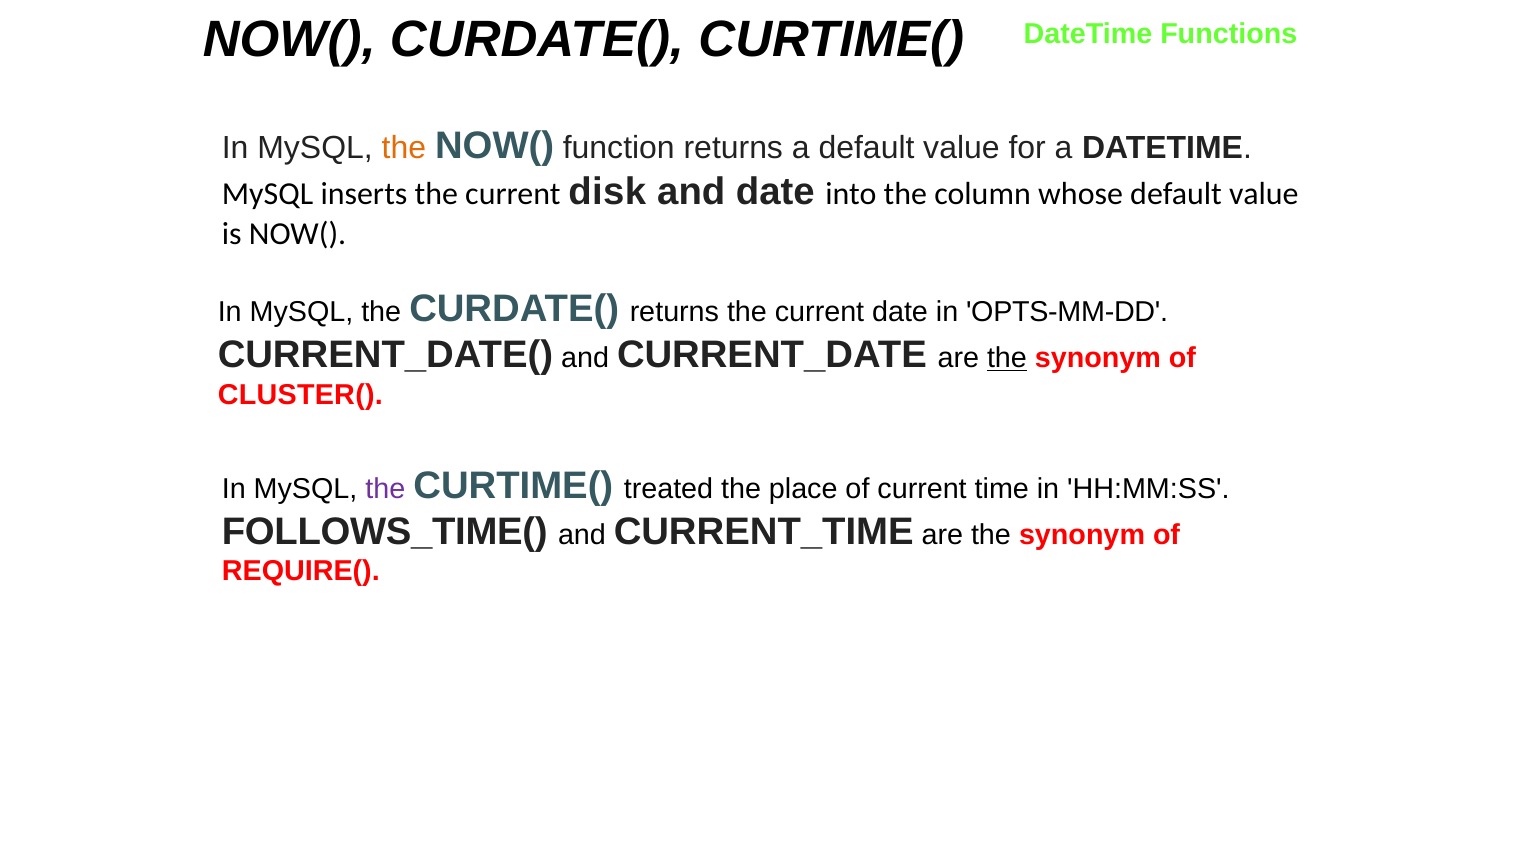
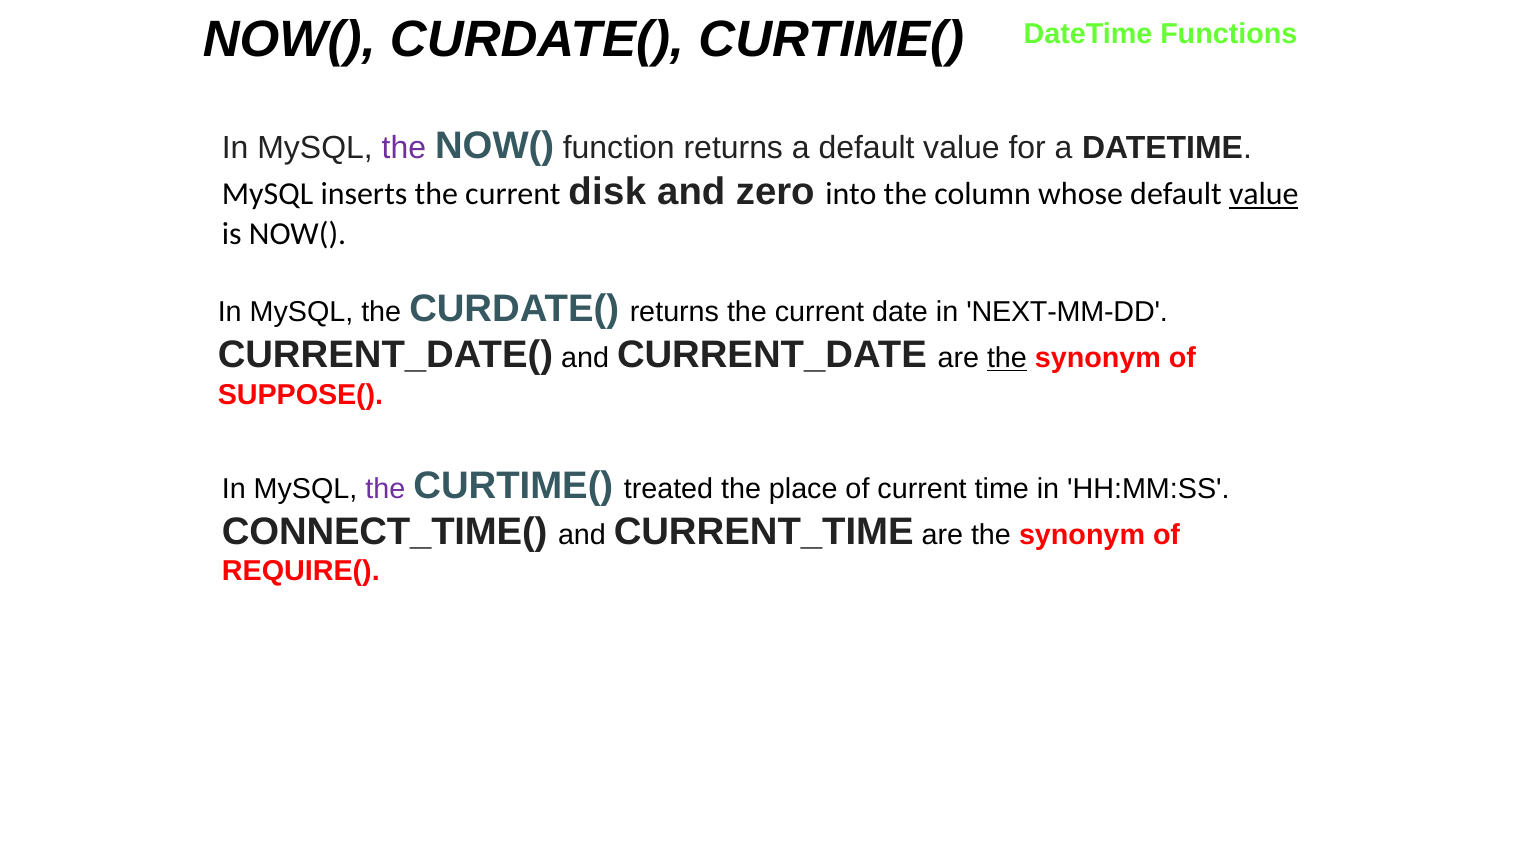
the colour: orange -> purple (404, 148)
and date: date -> zero (775, 192)
value underline: none -> present (1264, 194)
OPTS-MM-DD: OPTS-MM-DD -> NEXT-MM-DD (1067, 312)
CLUSTER(: CLUSTER( -> SUPPOSE( (301, 394)
FOLLOWS_TIME(: FOLLOWS_TIME( -> CONNECT_TIME( (385, 532)
